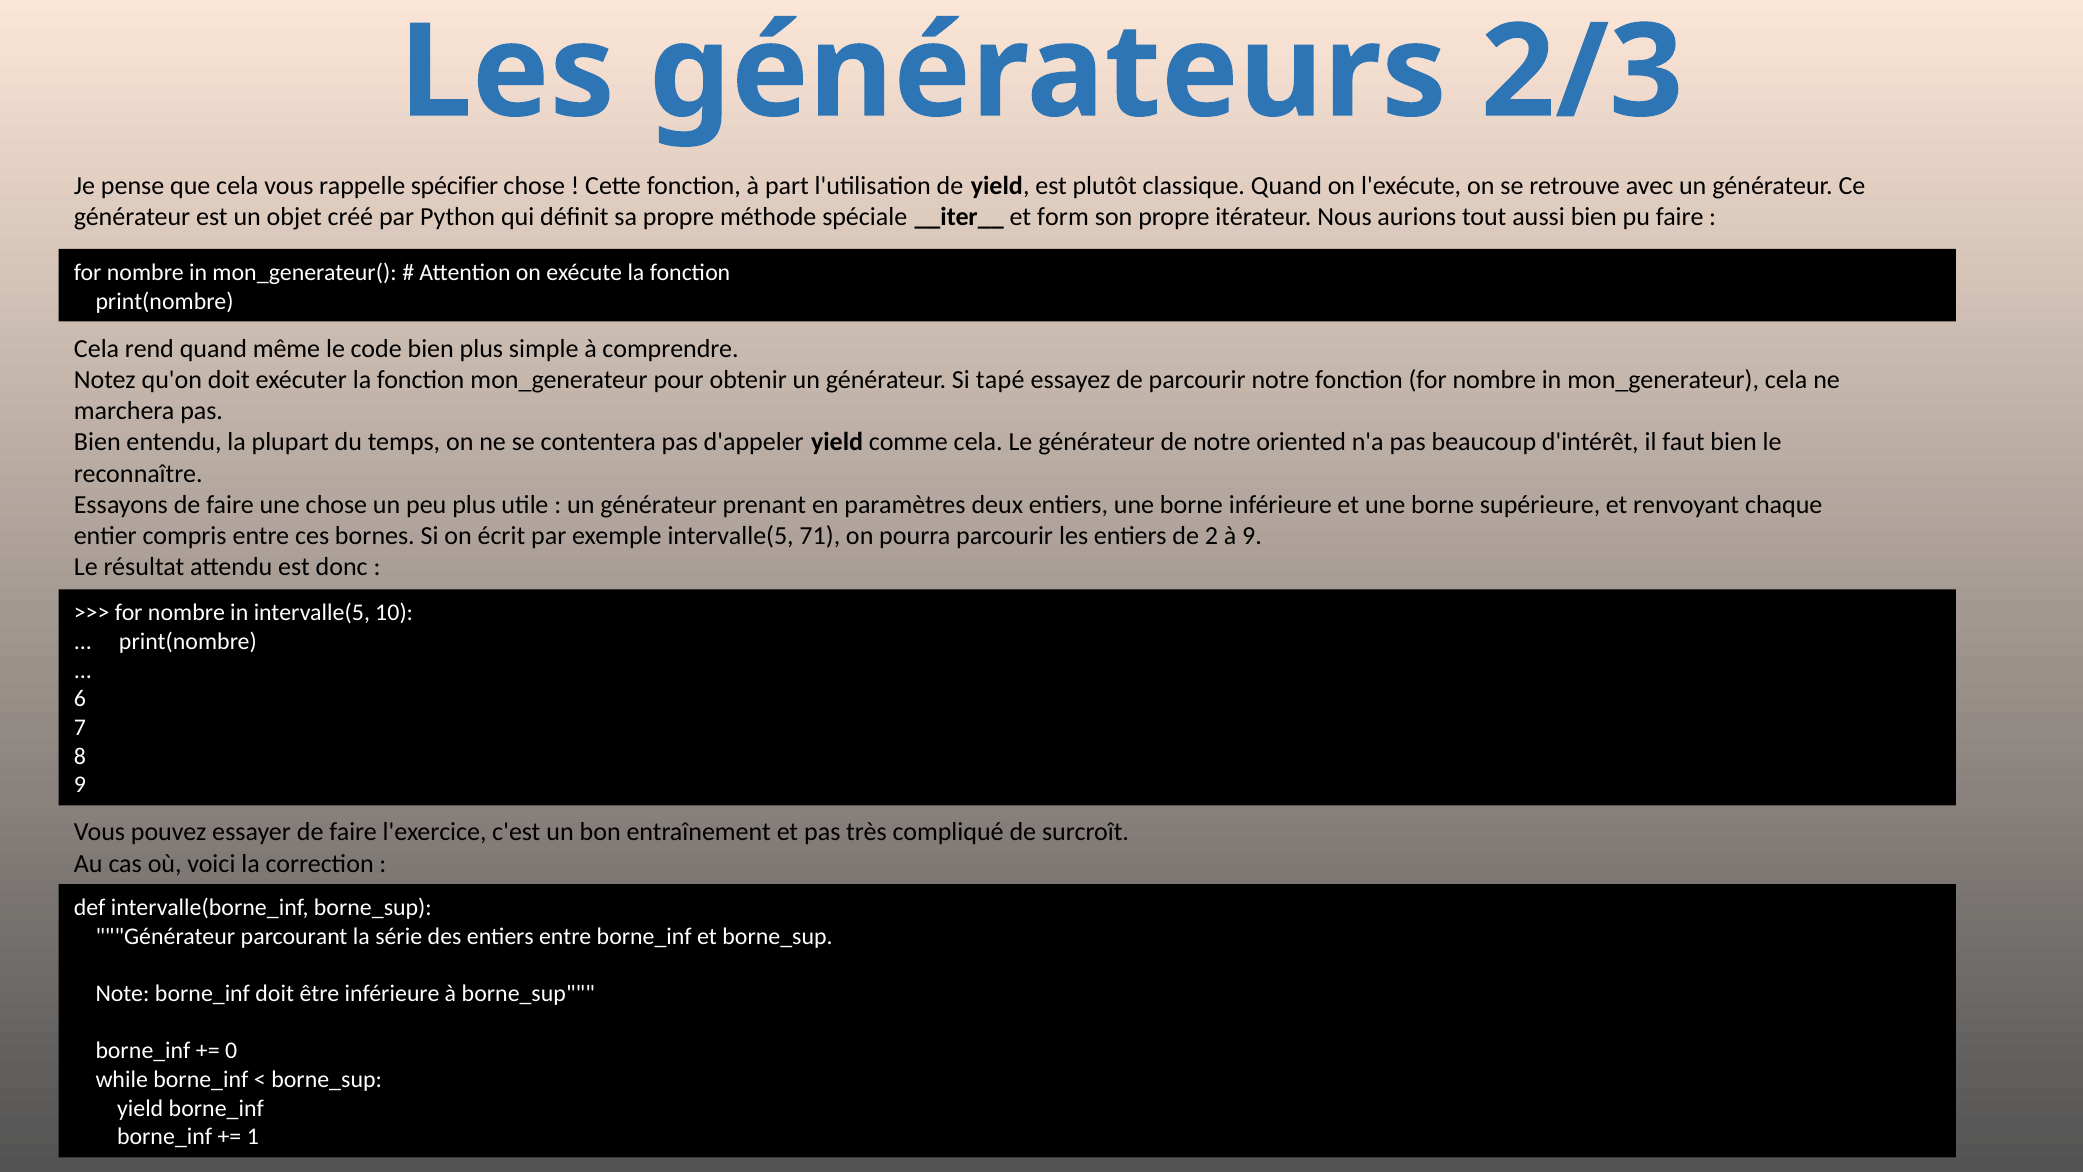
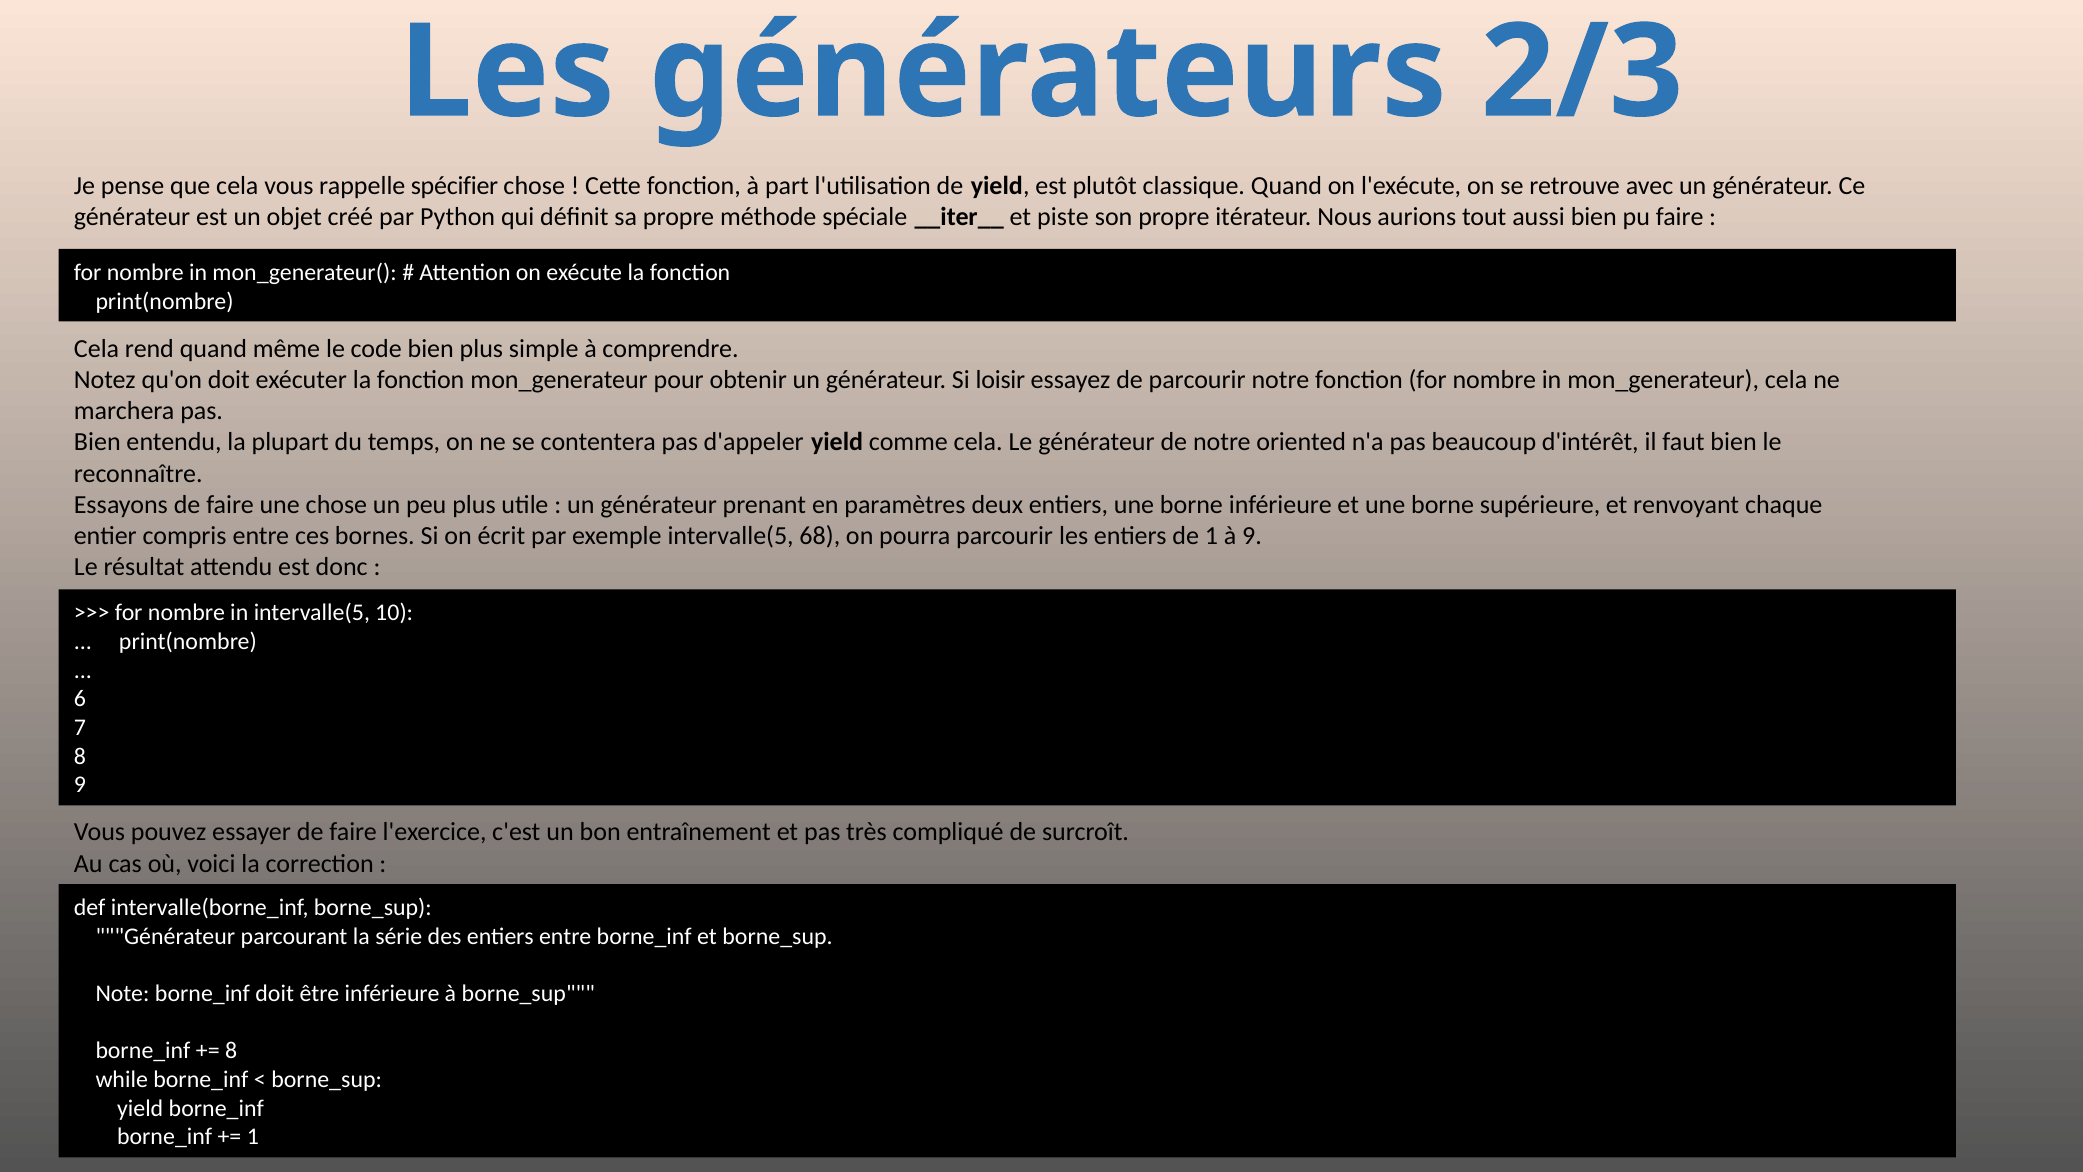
form: form -> piste (1063, 217)
tapé: tapé -> loisir (1000, 380)
71: 71 -> 68 (820, 536)
de 2: 2 -> 1 (1211, 536)
0: 0 -> 8 (231, 1051)
